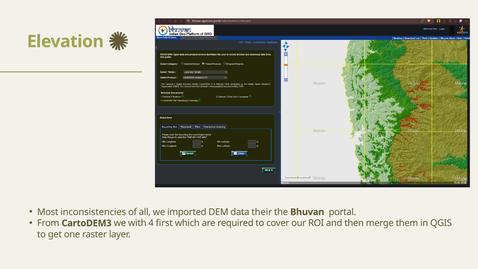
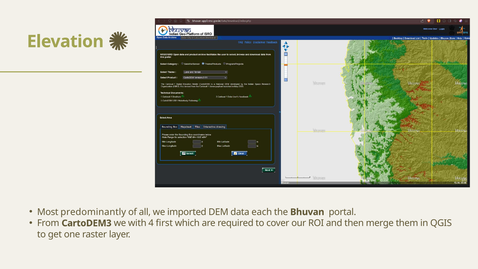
inconsistencies: inconsistencies -> predominantly (93, 212)
their: their -> each (262, 212)
